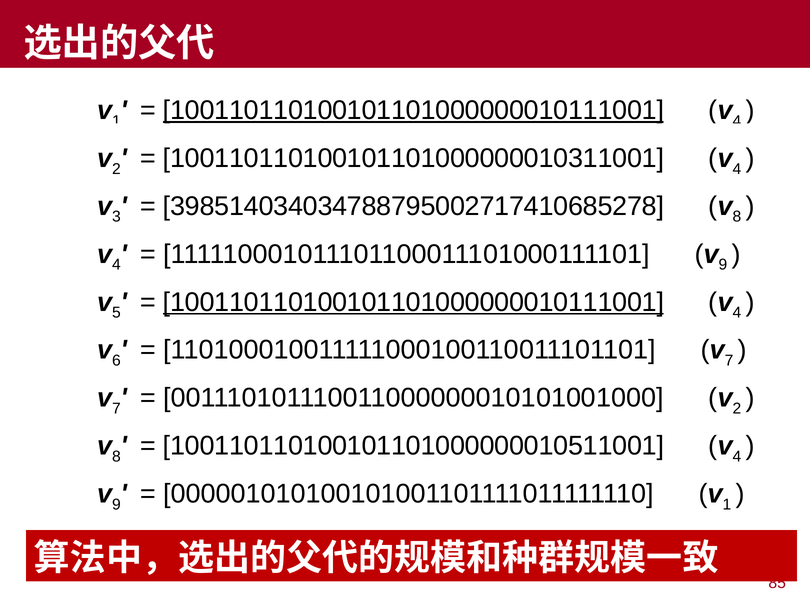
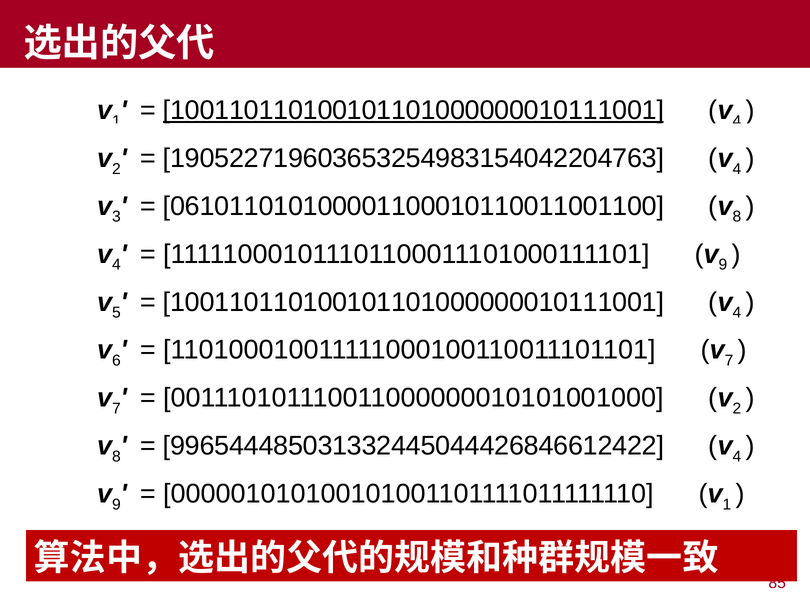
100110110100101101000000010311001: 100110110100101101000000010311001 -> 190522719603653254983154042204763 (413, 158)
398514034034788795002717410685278: 398514034034788795002717410685278 -> 061011010100001100010110011001100 (413, 206)
100110110100101101000000010111001 underline: present -> none (413, 302)
100110110100101101000000010511001: 100110110100101101000000010511001 -> 996544485031332445044426846612422 (413, 446)
